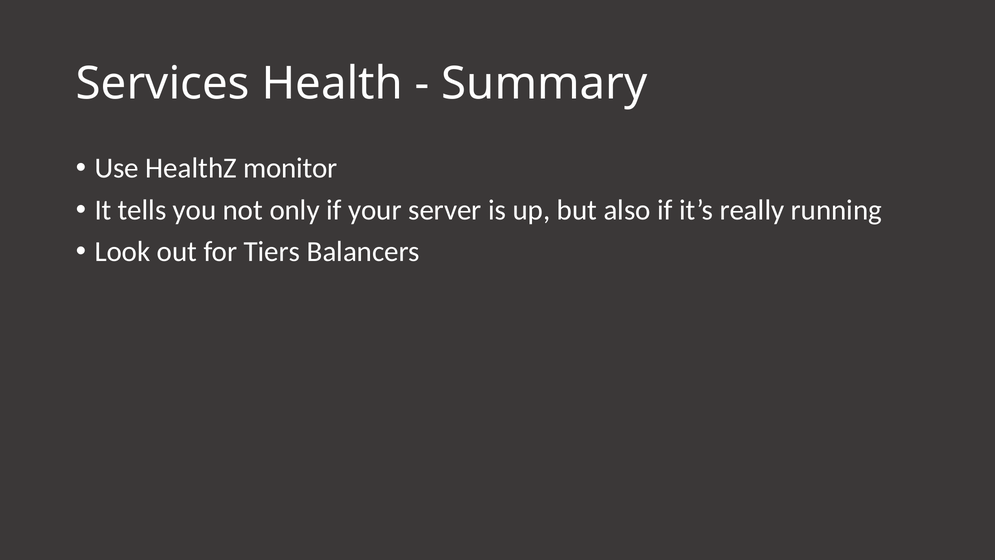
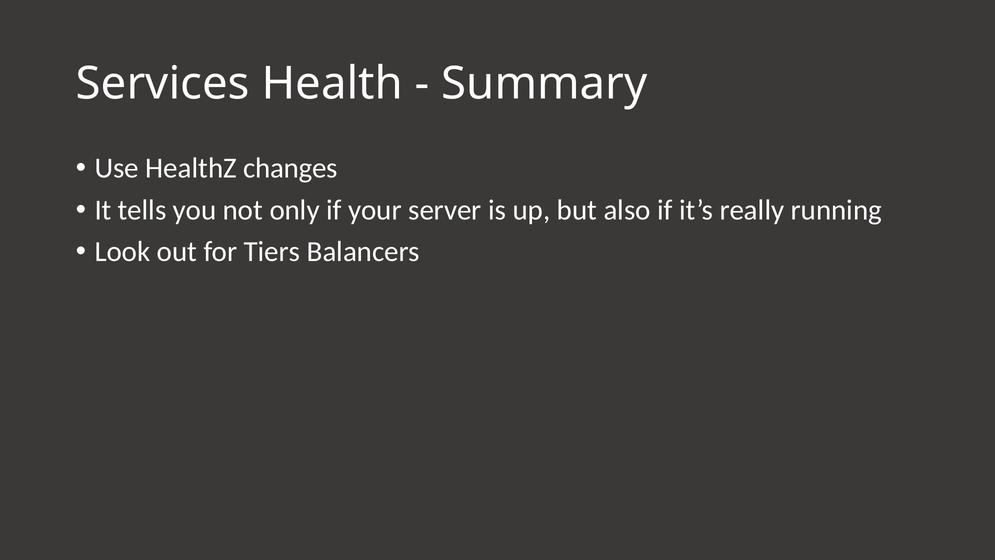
monitor: monitor -> changes (291, 168)
